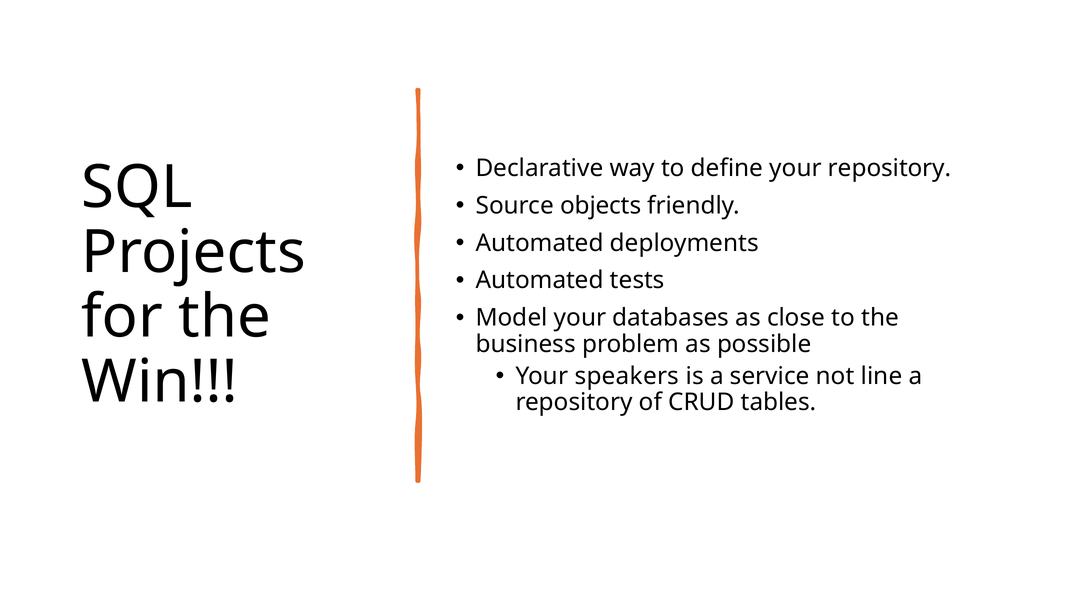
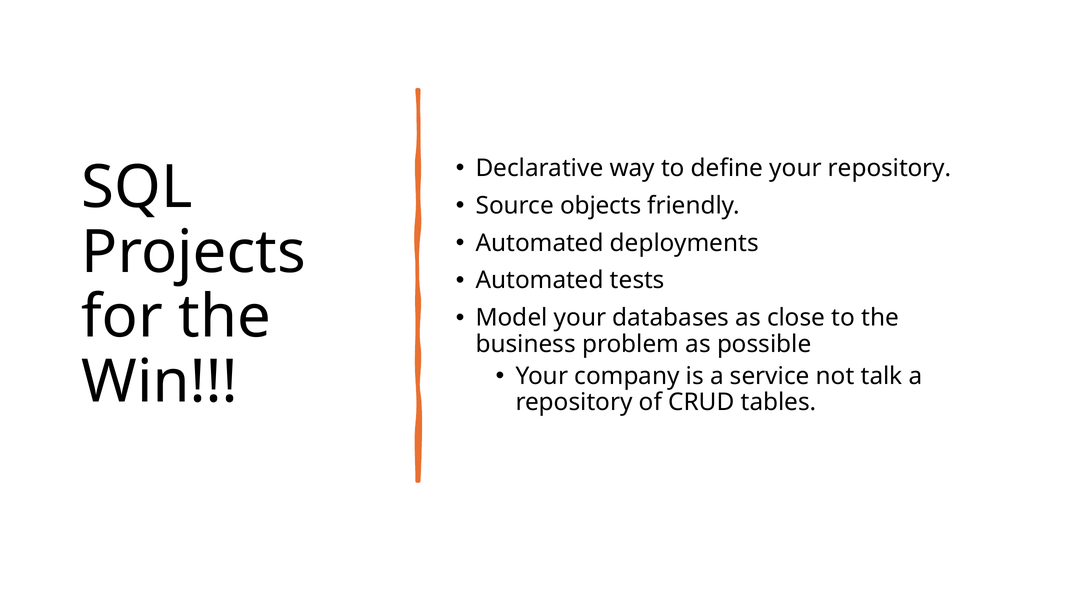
speakers: speakers -> company (627, 376)
line: line -> talk (882, 376)
